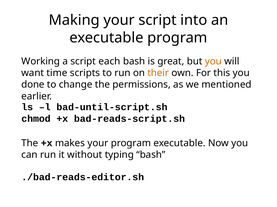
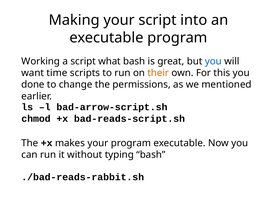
each: each -> what (110, 62)
you colour: orange -> blue (213, 62)
bad-until-script.sh: bad-until-script.sh -> bad-arrow-script.sh (112, 108)
./bad-reads-editor.sh: ./bad-reads-editor.sh -> ./bad-reads-rabbit.sh (83, 178)
